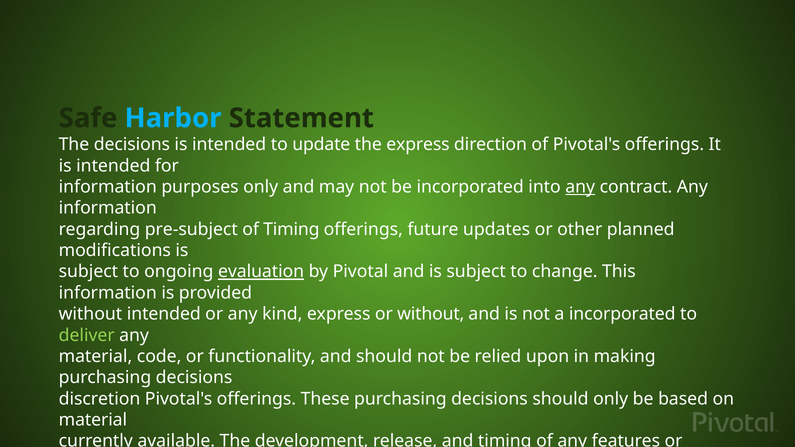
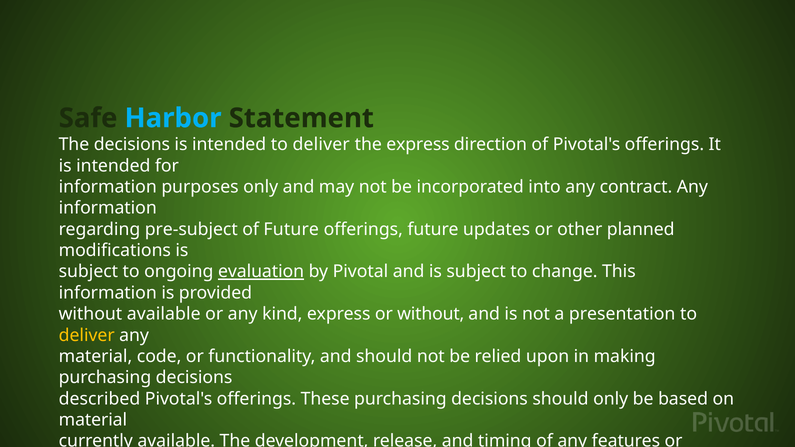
intended to update: update -> deliver (321, 145)
any underline: present -> none (580, 187)
of Timing: Timing -> Future (291, 229)
without intended: intended -> available (164, 314)
a incorporated: incorporated -> presentation (622, 314)
deliver colour: light green -> yellow (87, 335)
discretion: discretion -> described (99, 399)
